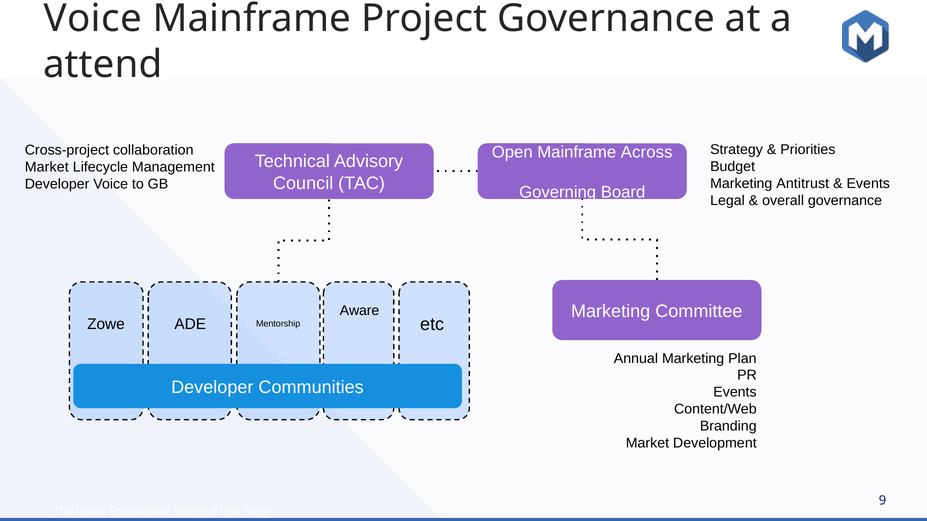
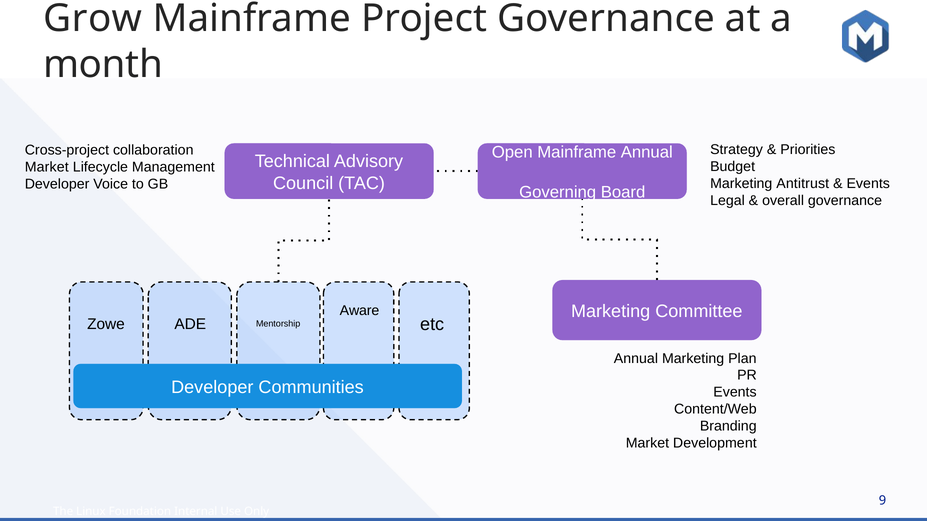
Voice: Voice -> Grow (93, 18)
attend: attend -> month (103, 65)
Mainframe Across: Across -> Annual (647, 152)
